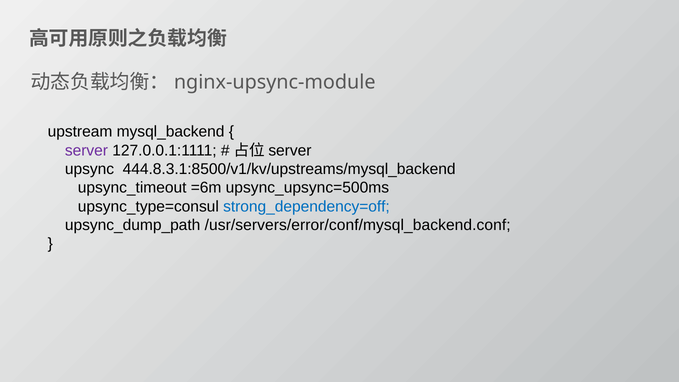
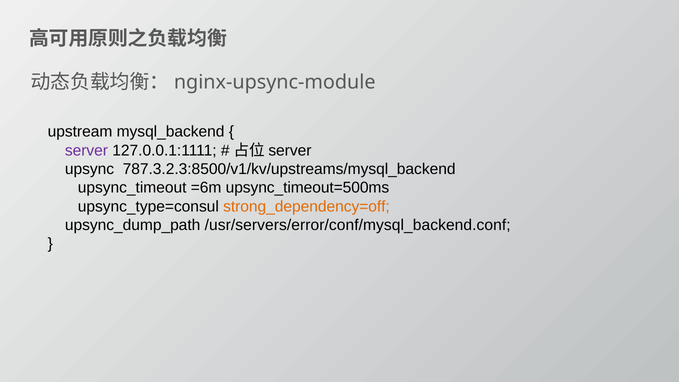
444.8.3.1:8500/v1/kv/upstreams/mysql_backend: 444.8.3.1:8500/v1/kv/upstreams/mysql_backend -> 787.3.2.3:8500/v1/kv/upstreams/mysql_backend (289, 169)
upsync_upsync=500ms: upsync_upsync=500ms -> upsync_timeout=500ms (307, 188)
strong_dependency=off colour: blue -> orange (306, 206)
